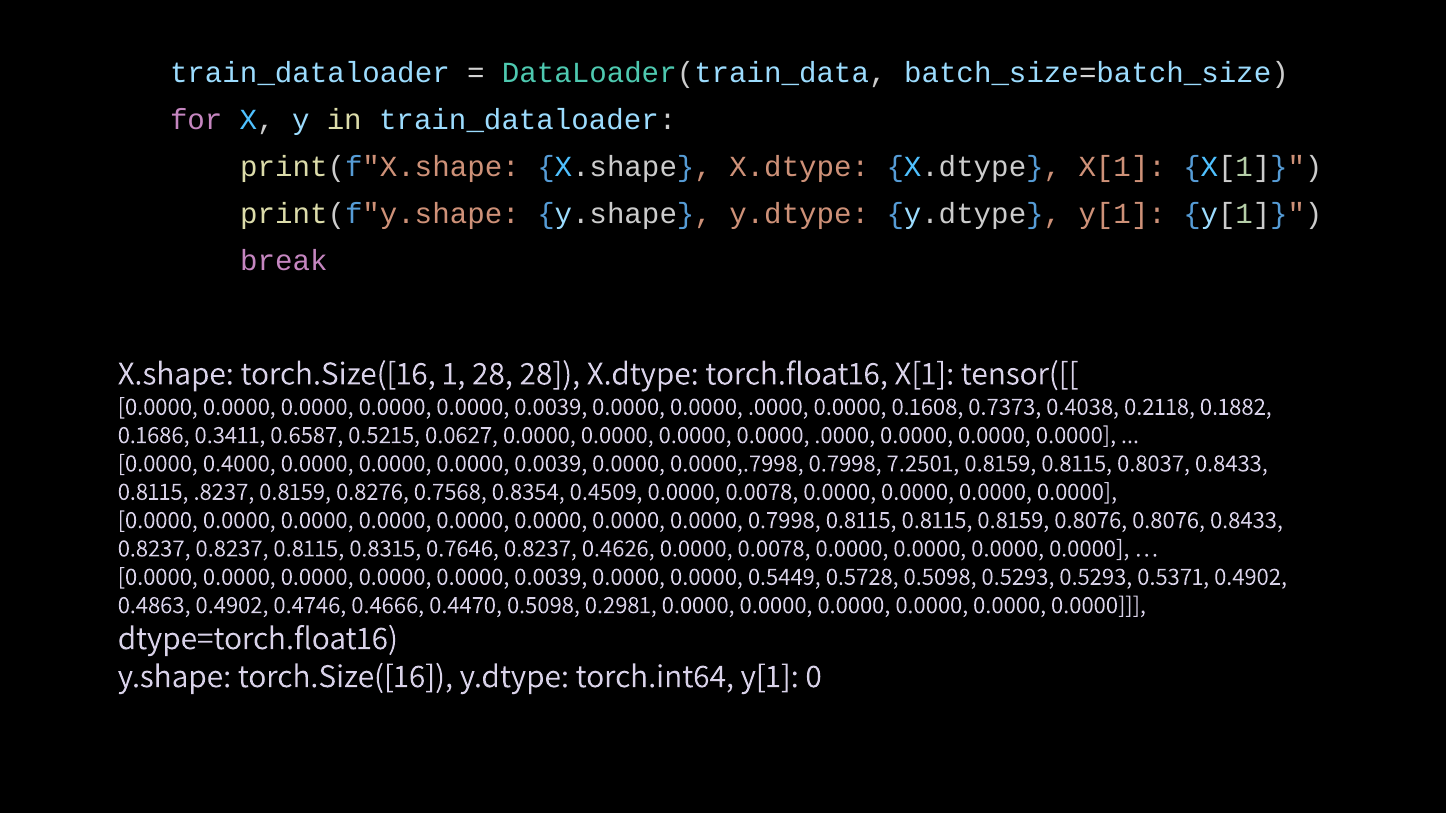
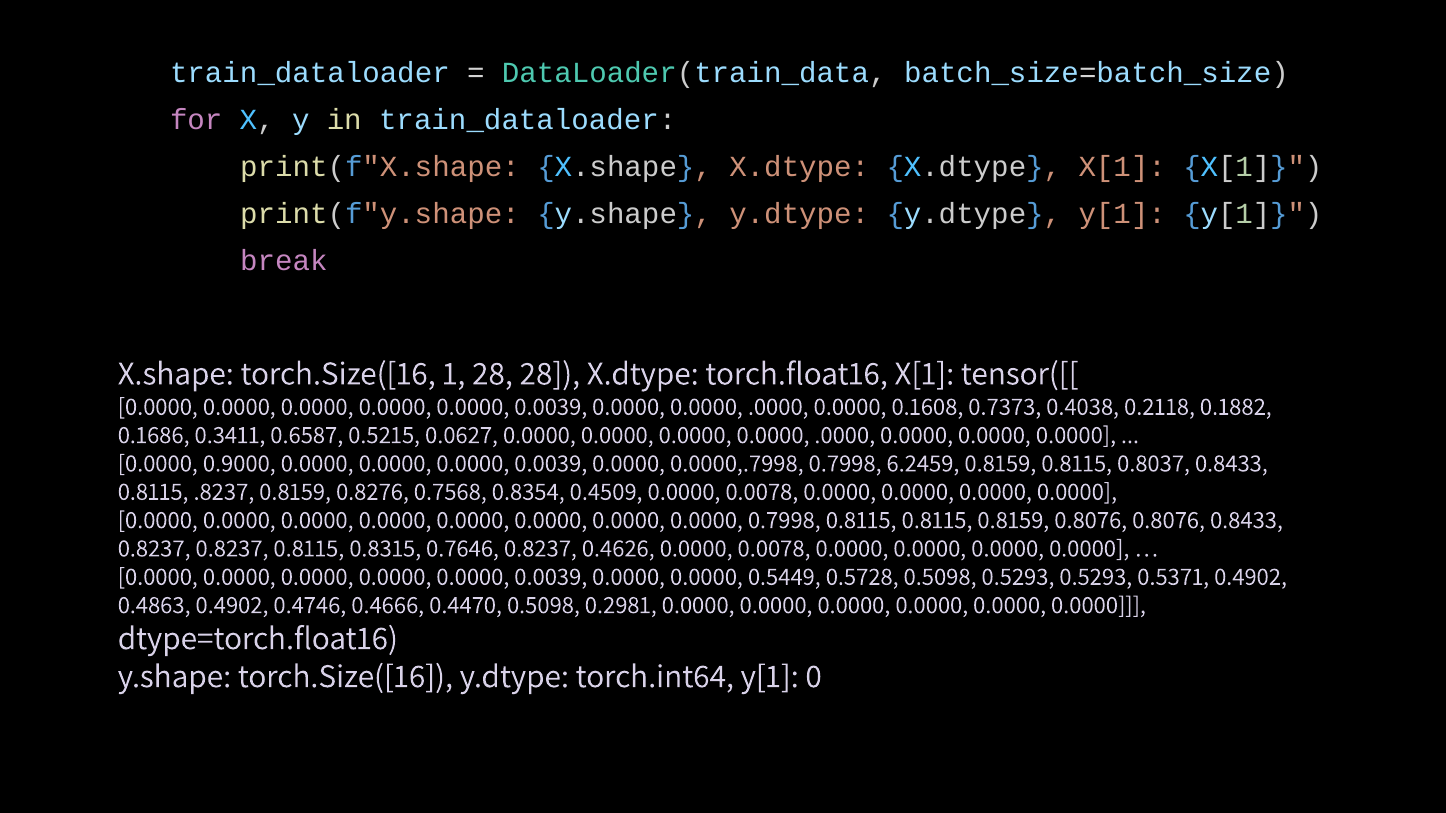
0.4000: 0.4000 -> 0.9000 (239, 463)
7.2501: 7.2501 -> 6.2459 (923, 463)
